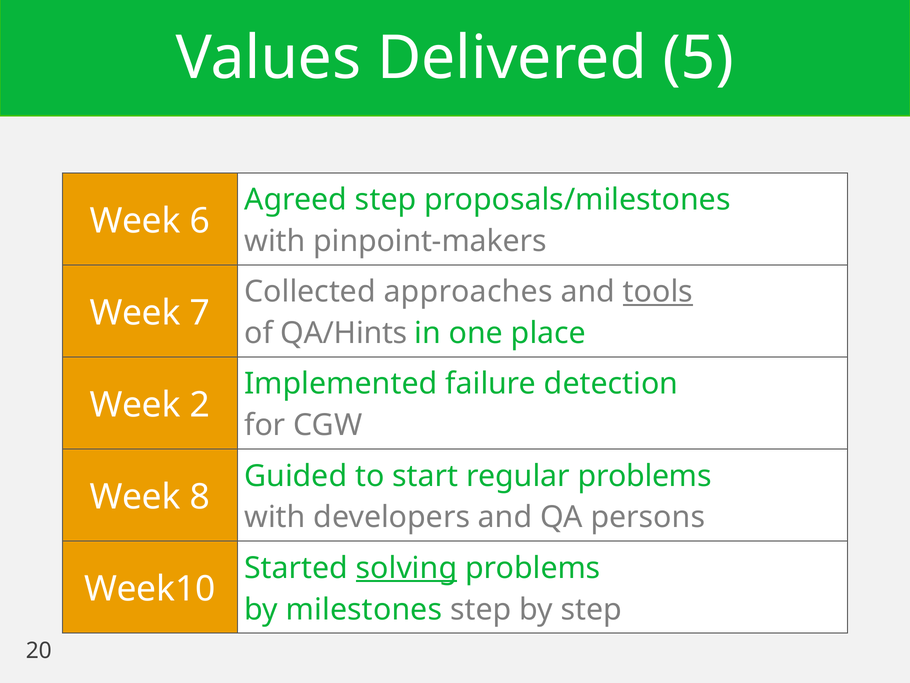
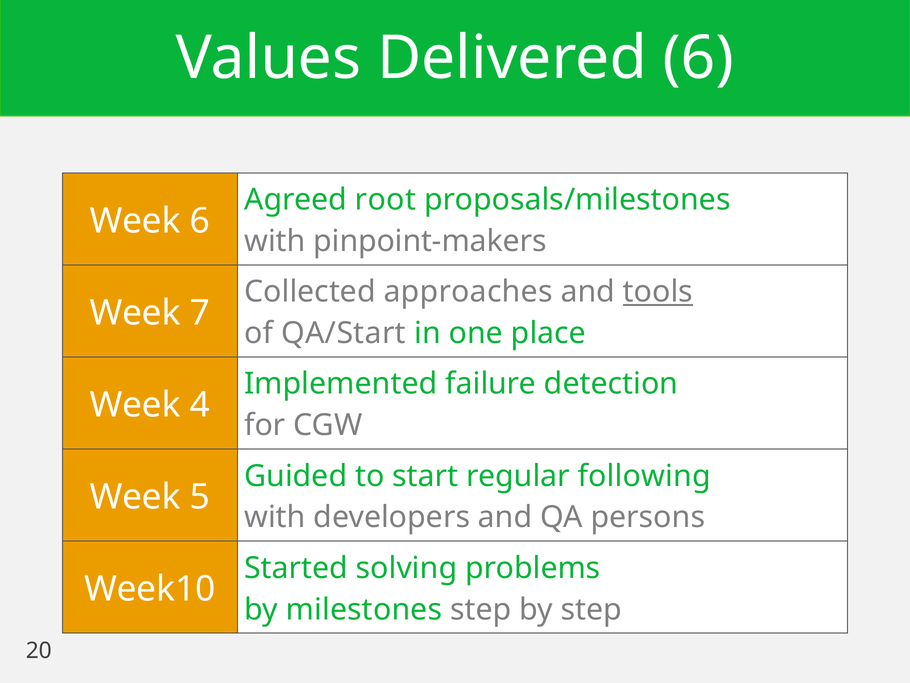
Delivered 5: 5 -> 6 (698, 58)
Agreed step: step -> root (386, 200)
QA/Hints: QA/Hints -> QA/Start (344, 333)
2: 2 -> 4 (200, 405)
regular problems: problems -> following (644, 476)
8: 8 -> 5 (200, 497)
solving underline: present -> none (407, 568)
